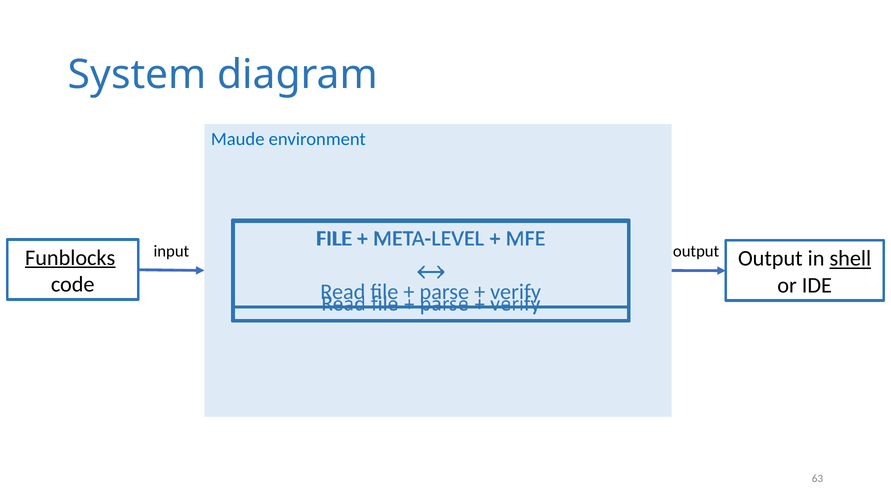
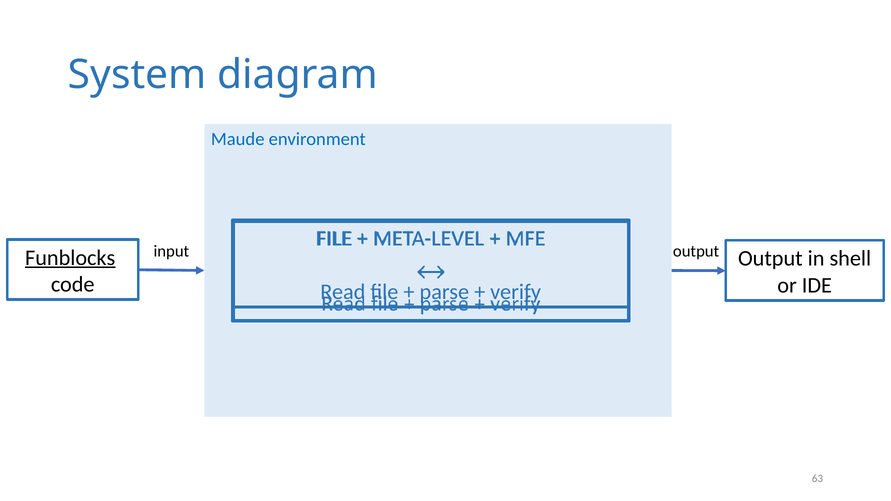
shell underline: present -> none (850, 259)
